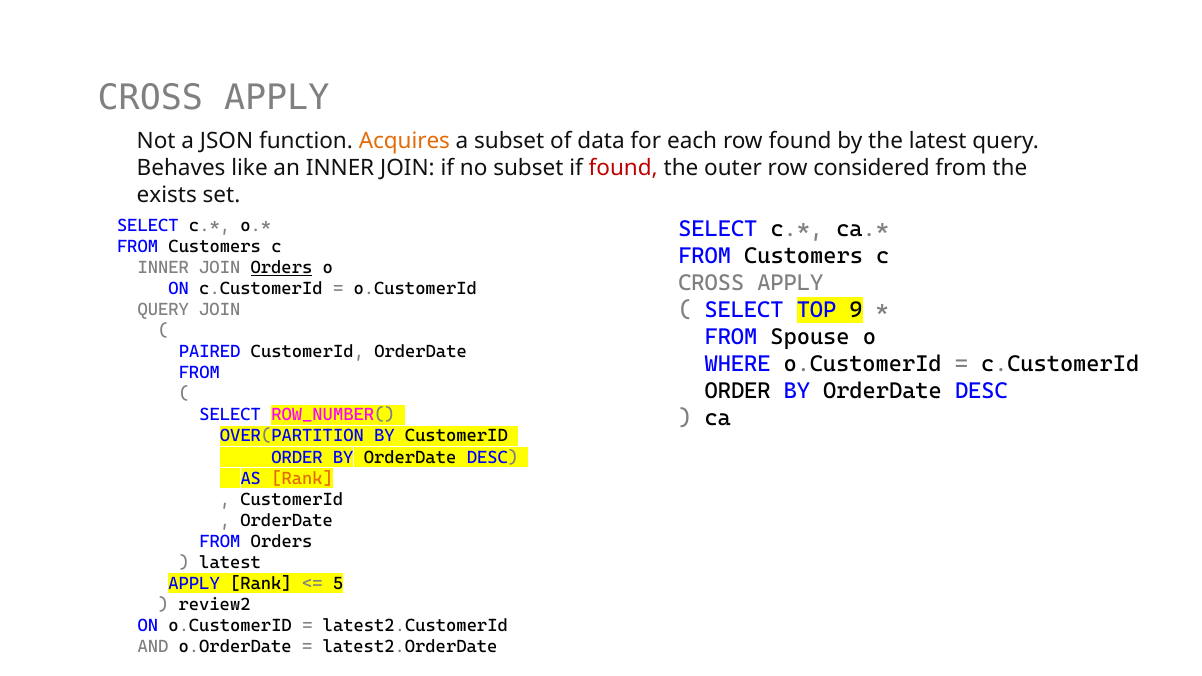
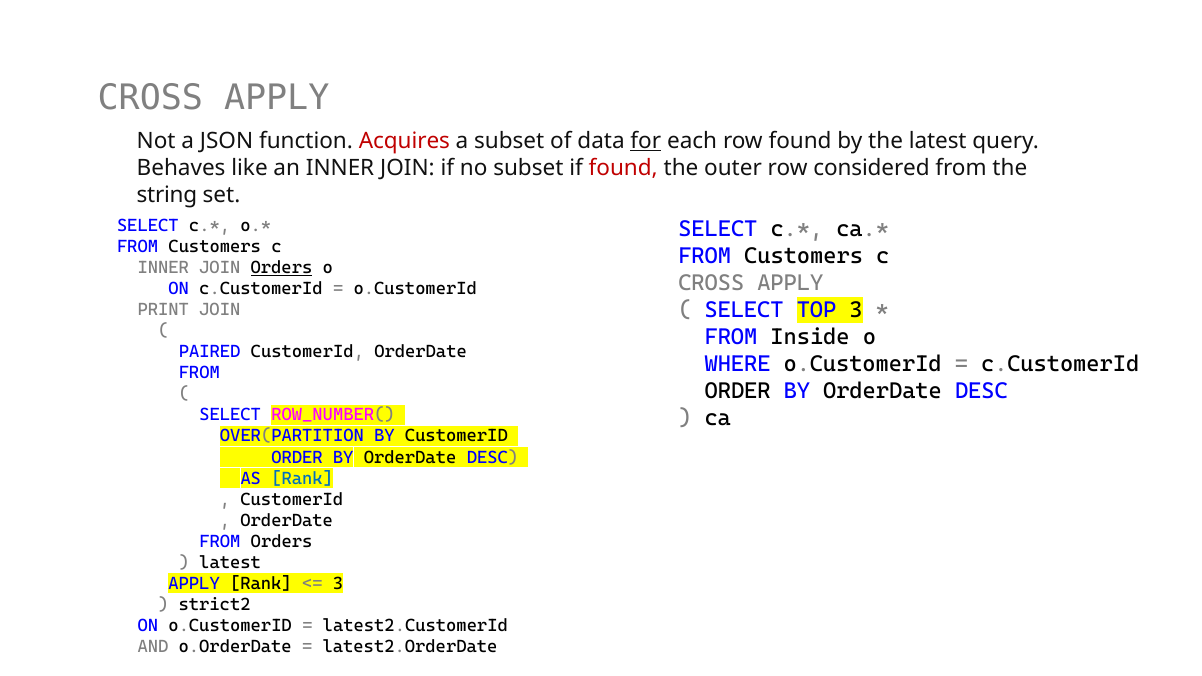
Acquires colour: orange -> red (404, 141)
for underline: none -> present (646, 141)
exists: exists -> string (167, 195)
TOP 9: 9 -> 3 (856, 310)
QUERY: QUERY -> PRINT (163, 310)
Spouse: Spouse -> Inside (810, 337)
Rank colour: orange -> blue (302, 478)
5: 5 -> 3 (338, 584)
review2: review2 -> strict2 (215, 605)
